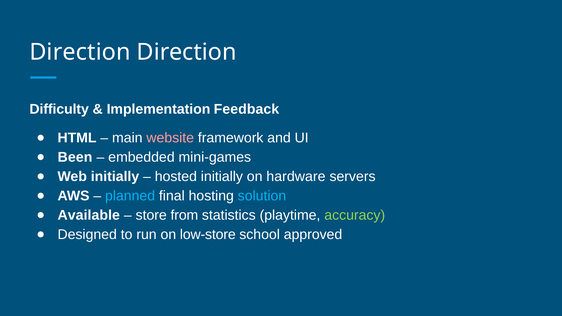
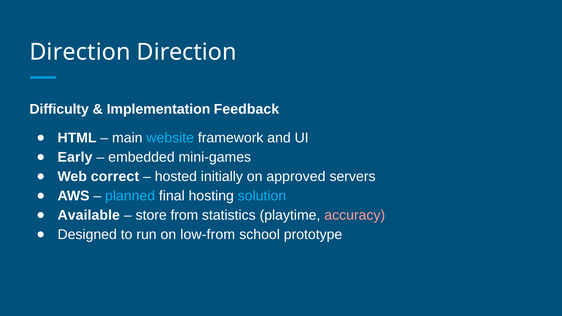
website colour: pink -> light blue (170, 138)
Been: Been -> Early (75, 157)
Web initially: initially -> correct (115, 177)
hardware: hardware -> approved (296, 177)
accuracy colour: light green -> pink (355, 215)
low-store: low-store -> low-from (208, 235)
approved: approved -> prototype (313, 235)
